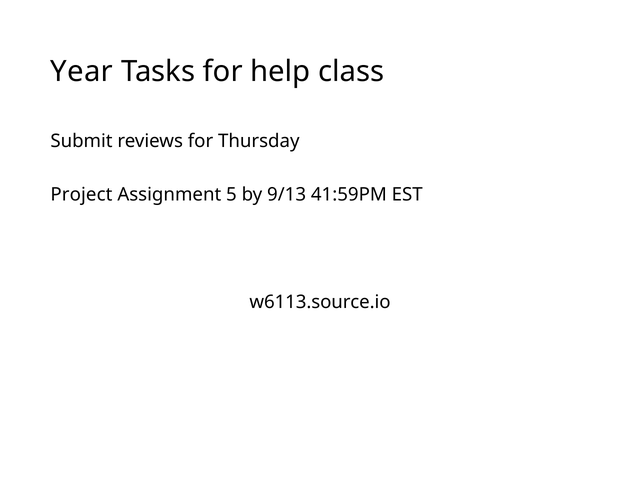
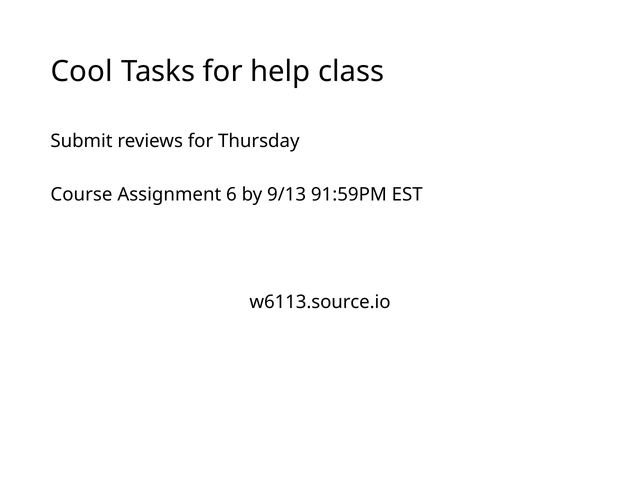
Year: Year -> Cool (82, 72)
Project: Project -> Course (81, 195)
5: 5 -> 6 (231, 195)
41:59PM: 41:59PM -> 91:59PM (349, 195)
